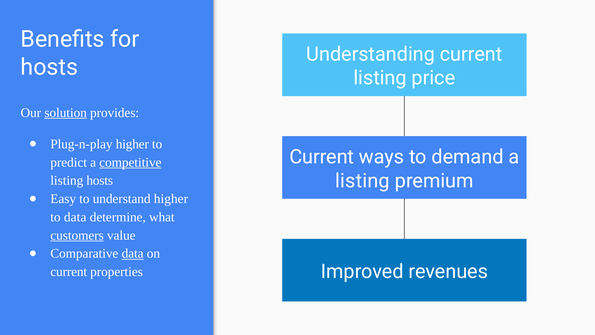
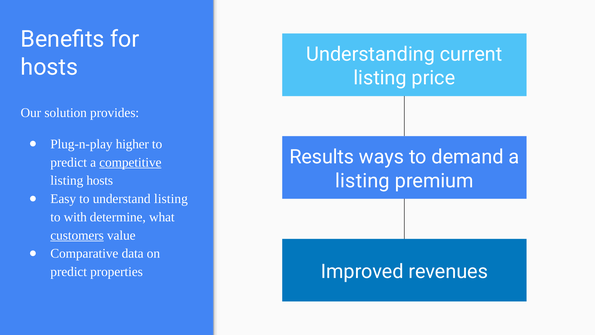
solution underline: present -> none (66, 113)
Current: Current -> Results (322, 157)
understand higher: higher -> listing (171, 199)
to data: data -> with (75, 217)
data underline: present -> none (133, 253)
current: current -> predict (69, 272)
